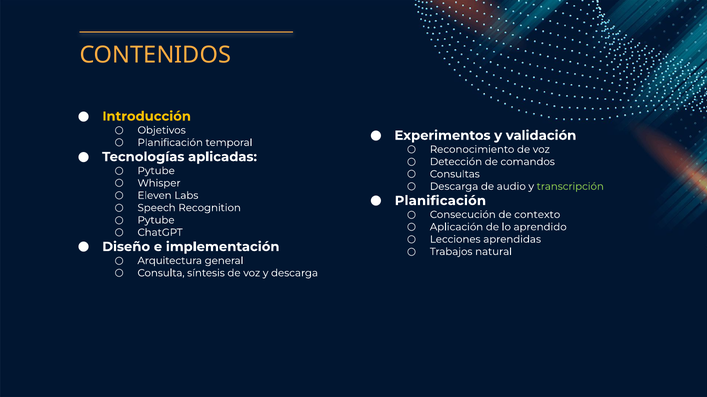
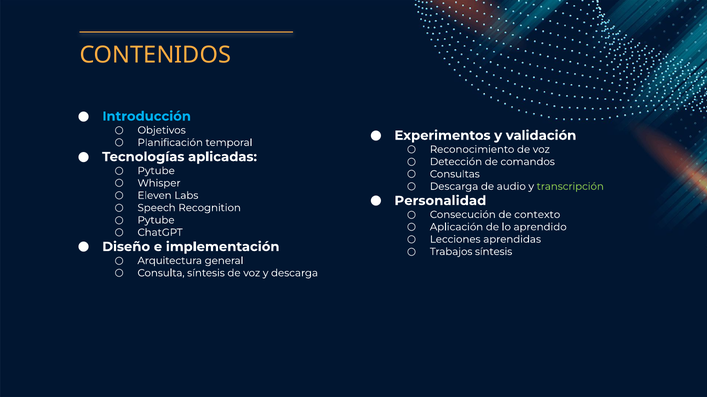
Introducción colour: yellow -> light blue (147, 117)
Planificación: Planificación -> Personalidad (440, 201)
Trabajos natural: natural -> síntesis (494, 252)
